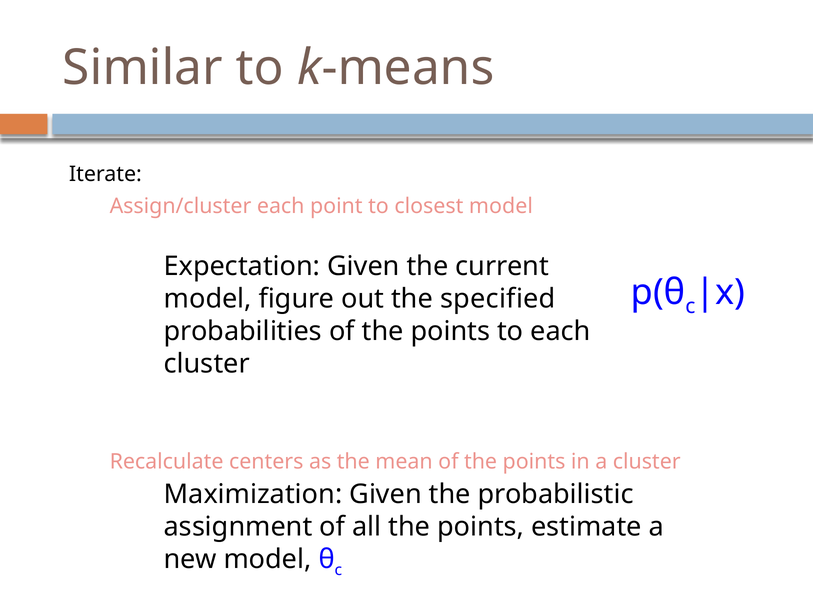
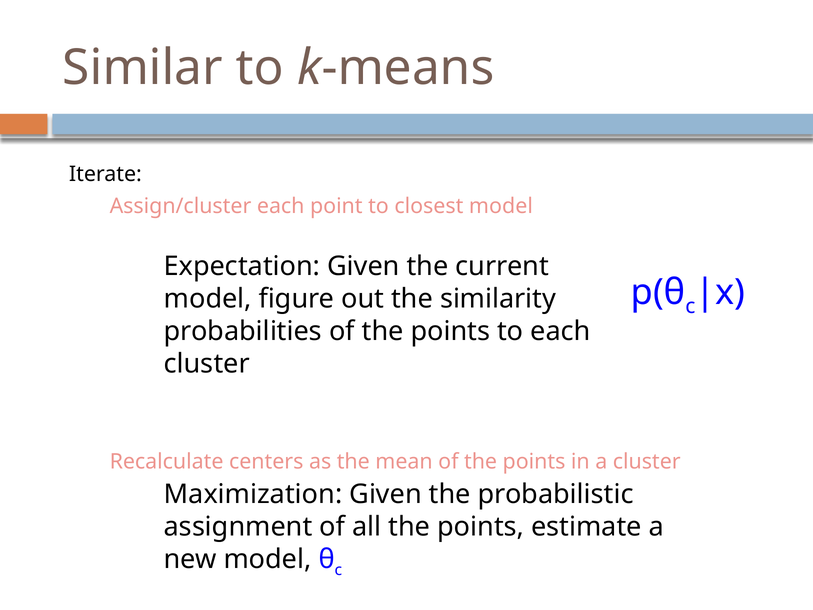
specified: specified -> similarity (498, 299)
